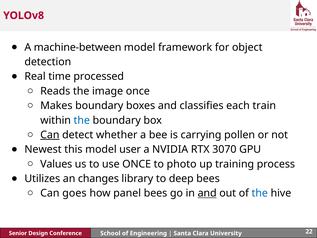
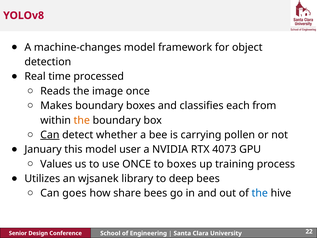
machine-between: machine-between -> machine-changes (78, 47)
train: train -> from (264, 106)
the colour: blue -> orange (82, 120)
Newest: Newest -> January (43, 149)
3070: 3070 -> 4073 (224, 149)
to photo: photo -> boxes (182, 164)
changes: changes -> wjsanek (98, 178)
panel: panel -> share (127, 193)
and underline: present -> none (207, 193)
